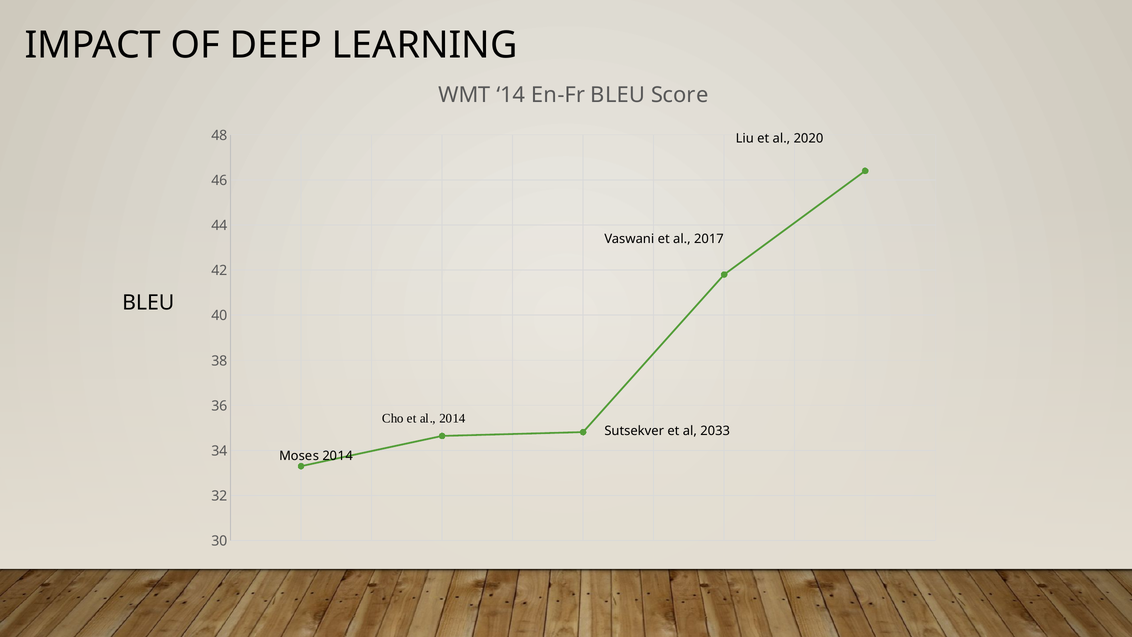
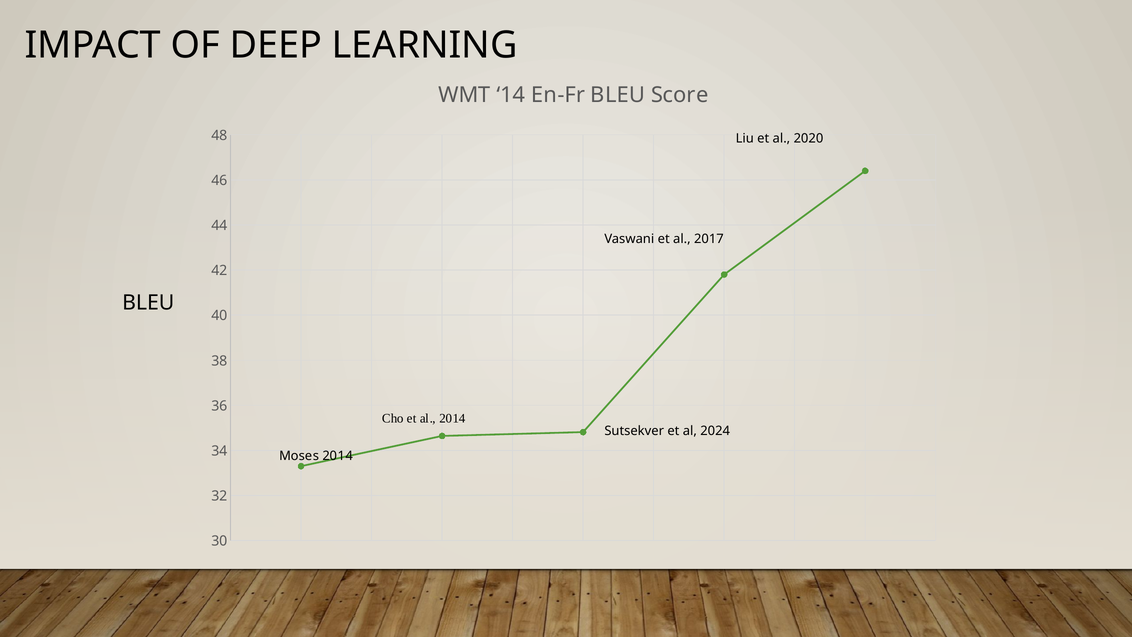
2033: 2033 -> 2024 (715, 431)
